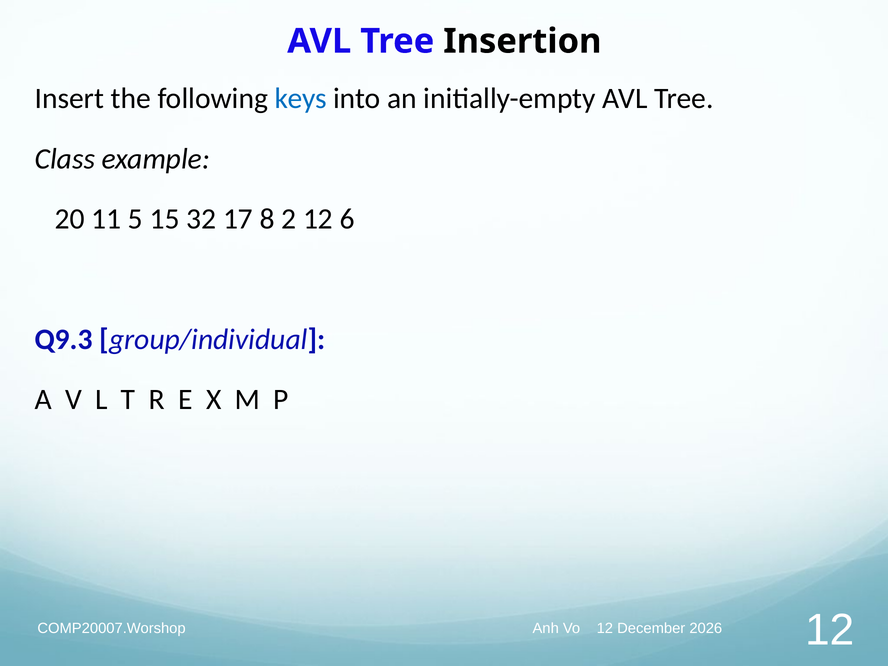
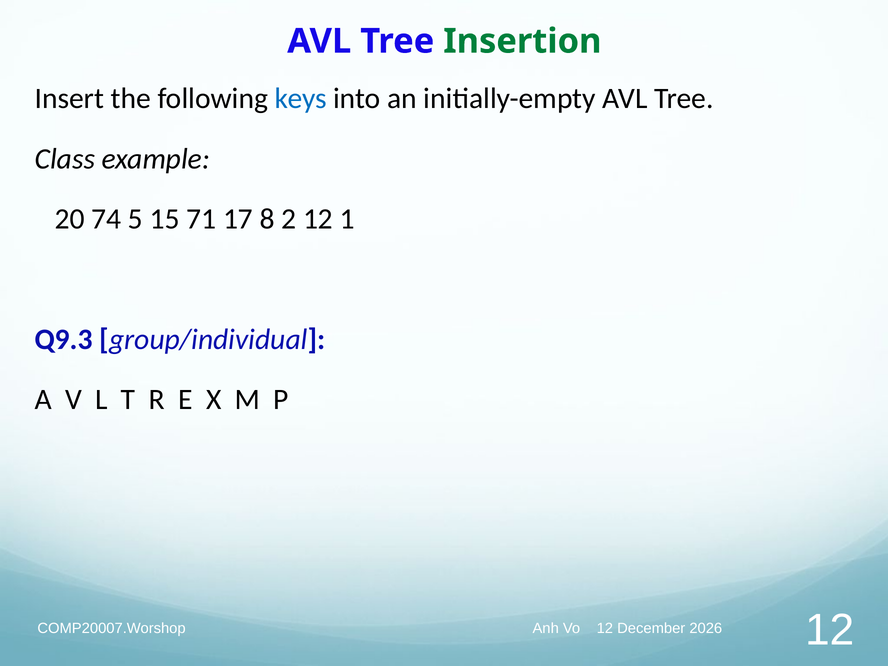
Insertion colour: black -> green (522, 41)
11: 11 -> 74 (106, 219)
32: 32 -> 71 (201, 219)
6: 6 -> 1 (347, 219)
